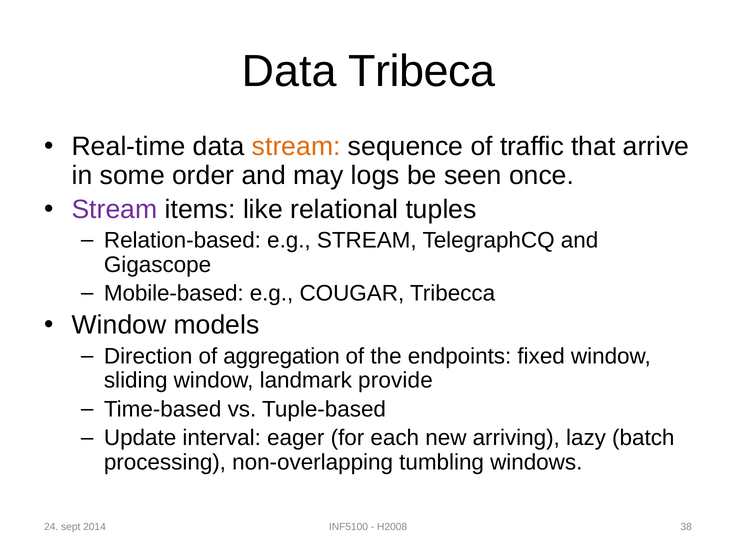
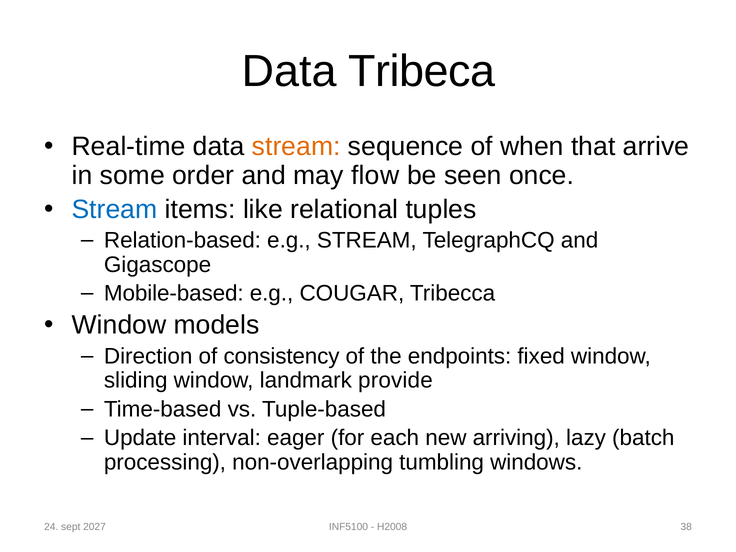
traffic: traffic -> when (532, 147)
logs: logs -> flow (375, 175)
Stream colour: purple -> blue (115, 209)
aggregation: aggregation -> consistency (282, 356)
2014: 2014 -> 2027 (94, 527)
